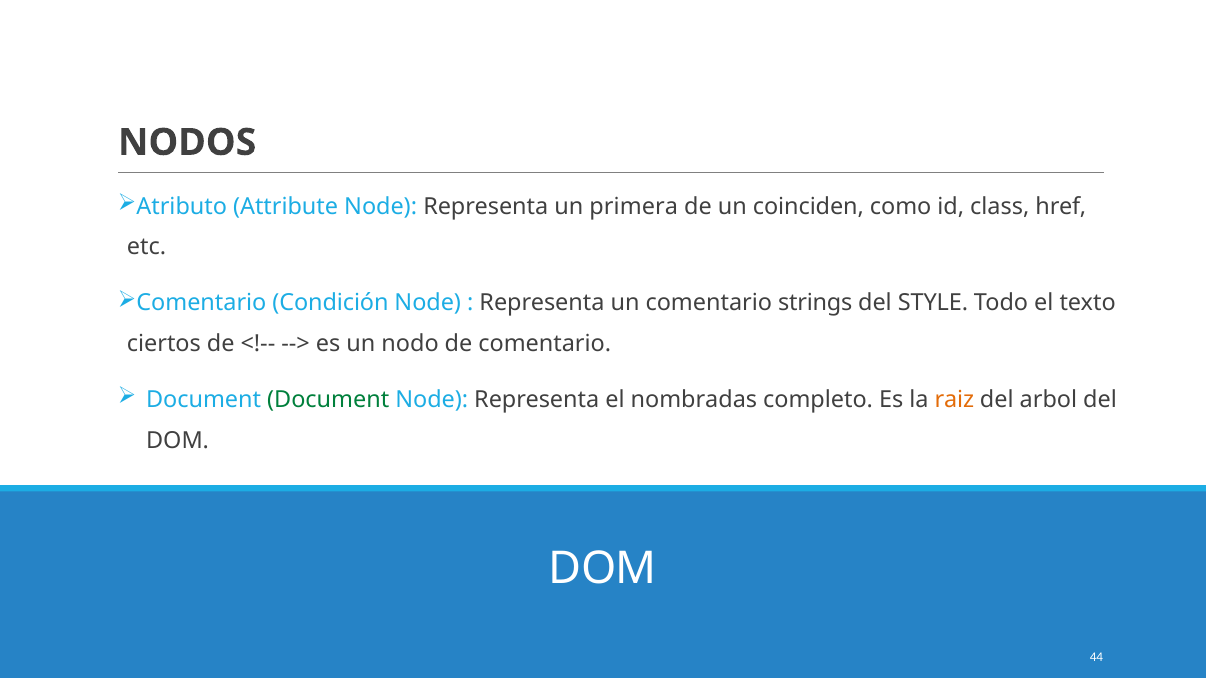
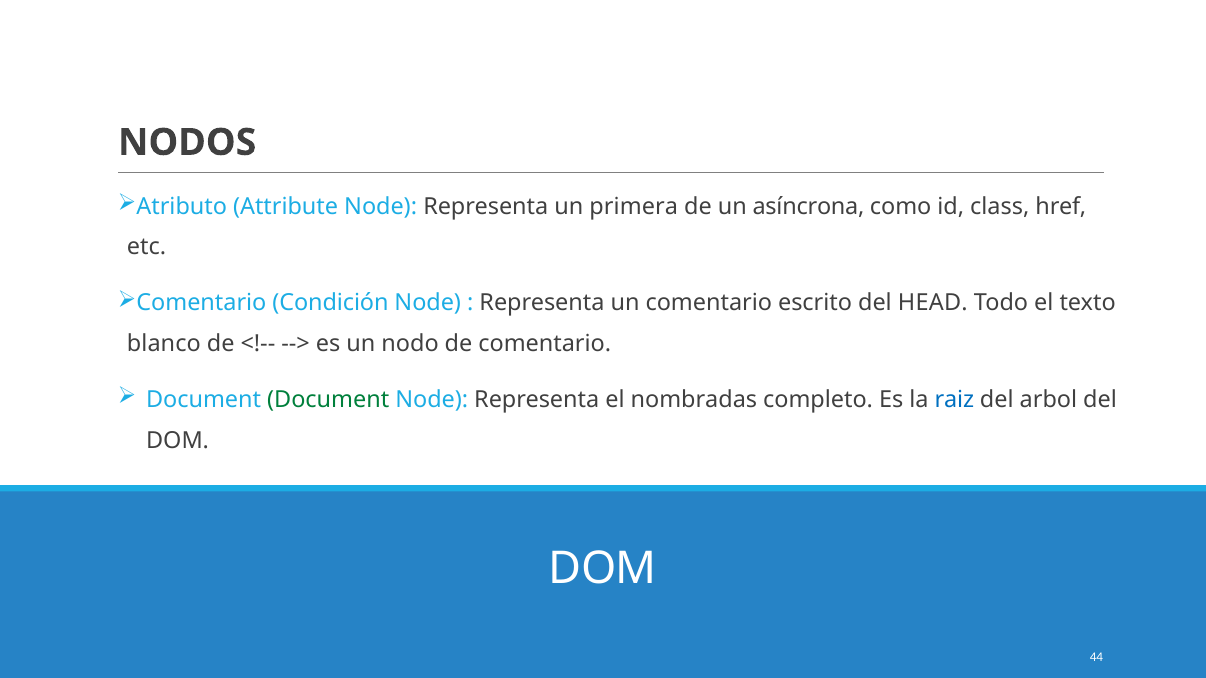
coinciden: coinciden -> asíncrona (809, 206)
strings: strings -> escrito (815, 303)
STYLE: STYLE -> HEAD (933, 303)
ciertos: ciertos -> blanco (164, 344)
raiz colour: orange -> blue (954, 400)
